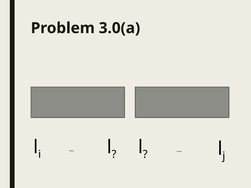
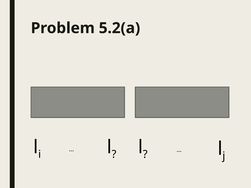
3.0(a: 3.0(a -> 5.2(a (119, 28)
